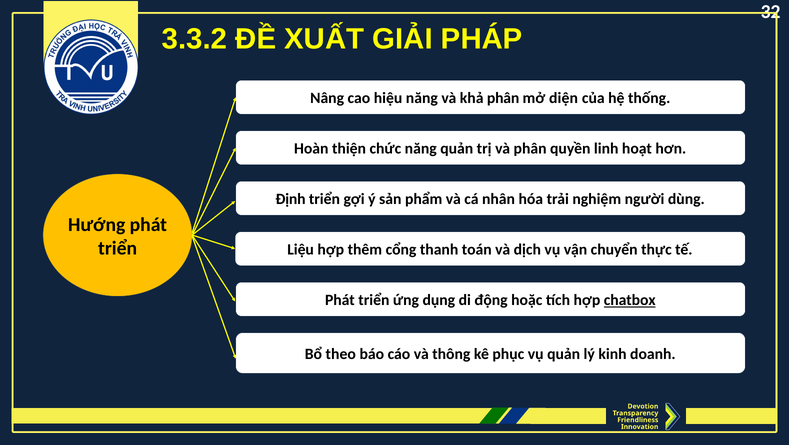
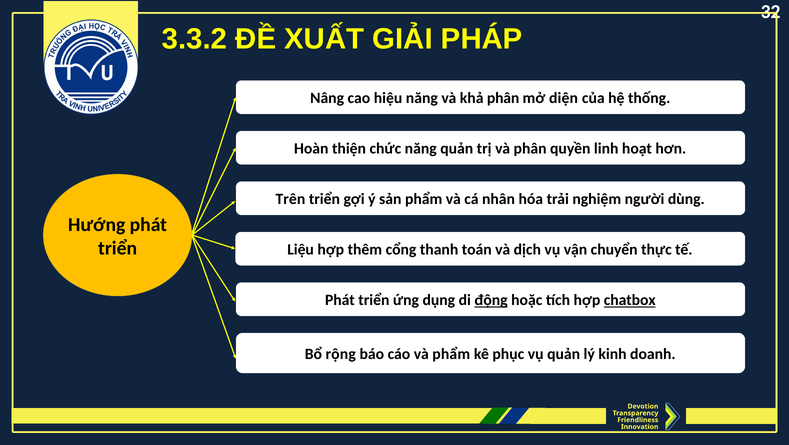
Định: Định -> Trên (290, 199)
động underline: none -> present (491, 300)
theo: theo -> rộng (341, 354)
và thông: thông -> phẩm (451, 354)
